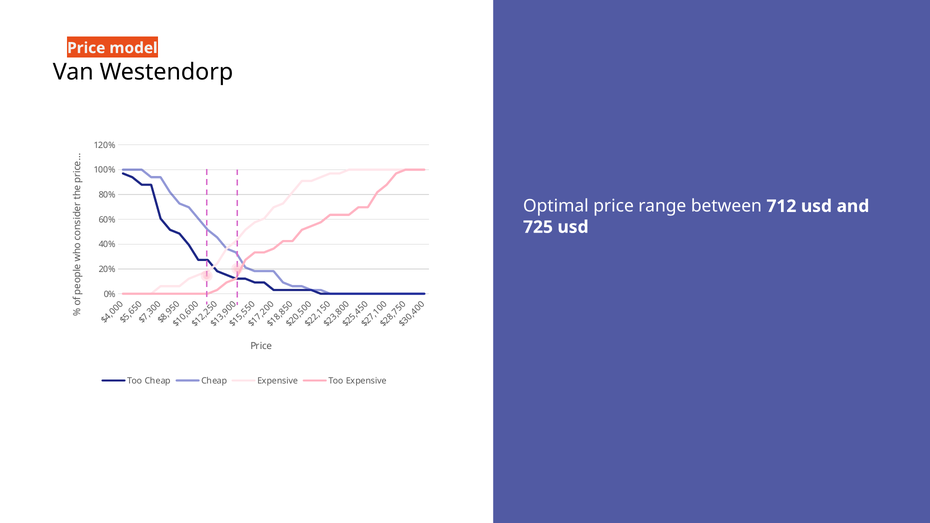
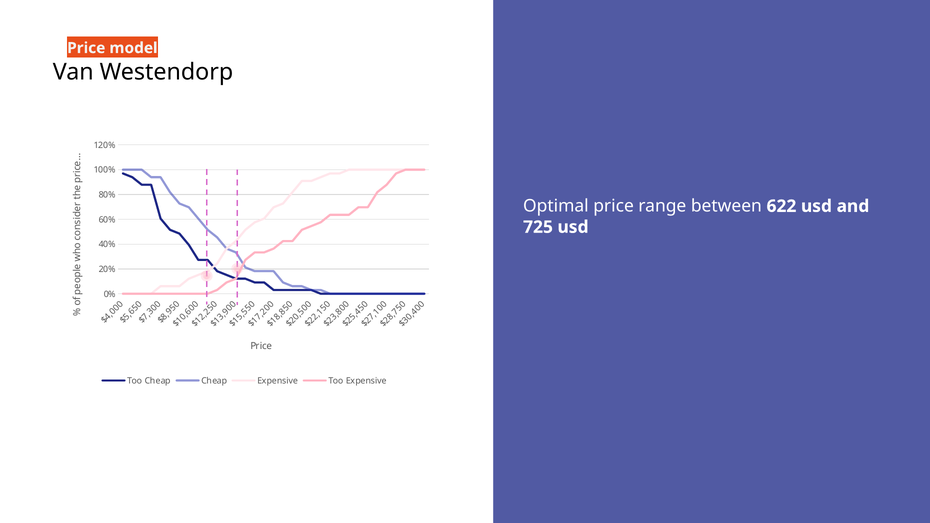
712: 712 -> 622 (781, 206)
